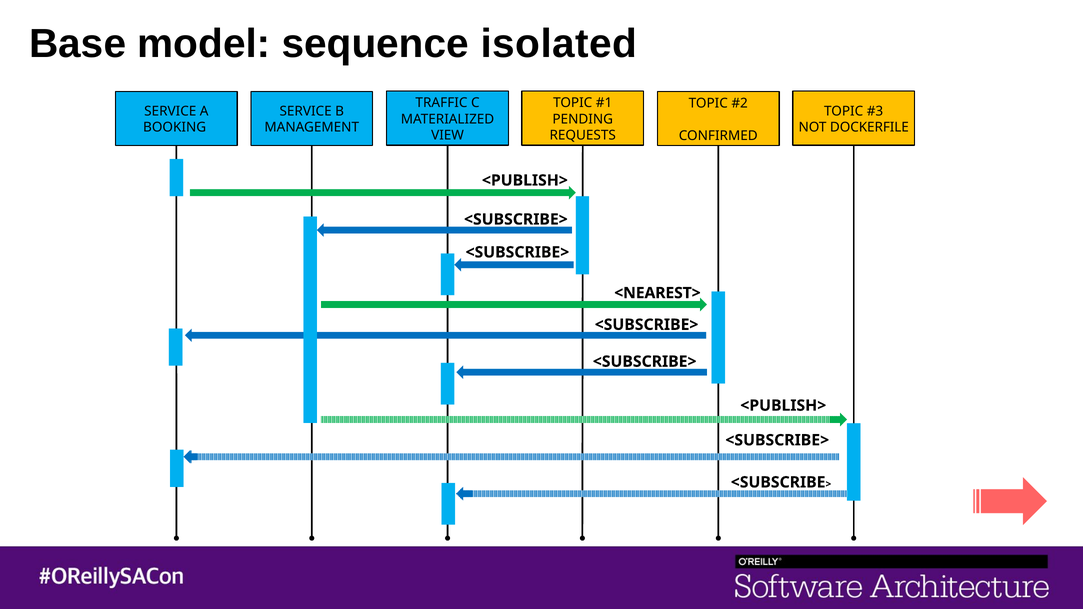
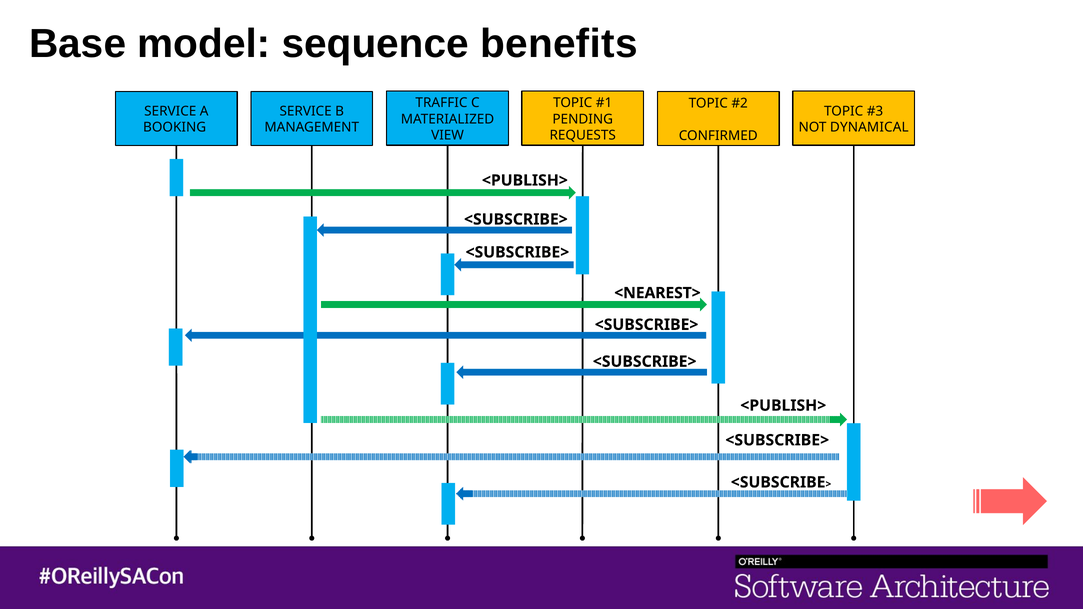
isolated: isolated -> benefits (559, 44)
DOCKERFILE: DOCKERFILE -> DYNAMICAL (869, 127)
